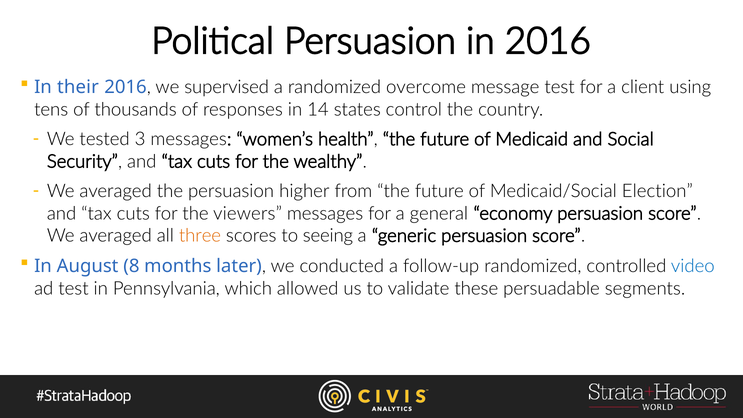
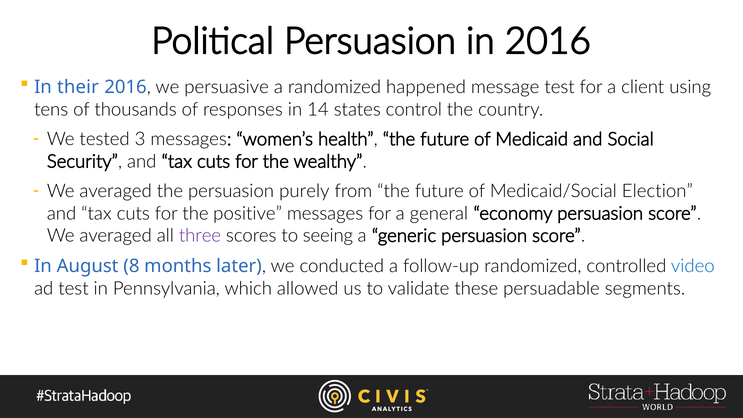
supervised: supervised -> persuasive (227, 87)
overcome: overcome -> happened (426, 87)
higher: higher -> purely (304, 191)
viewers: viewers -> positive (248, 213)
three colour: orange -> purple (200, 236)
